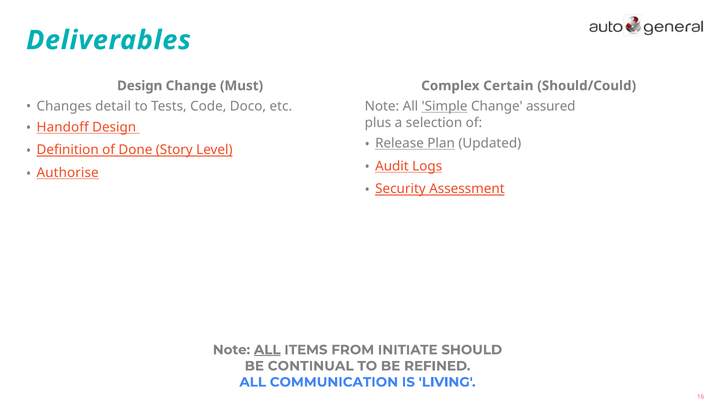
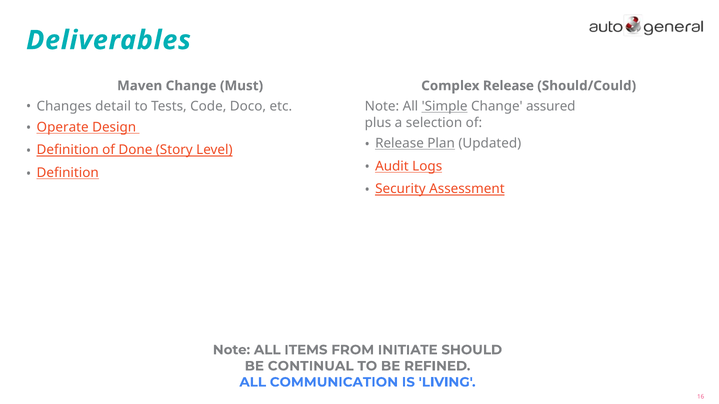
Design: Design -> Maven (140, 86)
Complex Certain: Certain -> Release (508, 86)
Handoff: Handoff -> Operate (63, 127)
Authorise: Authorise -> Definition (68, 173)
ALL underline: present -> none (267, 350)
